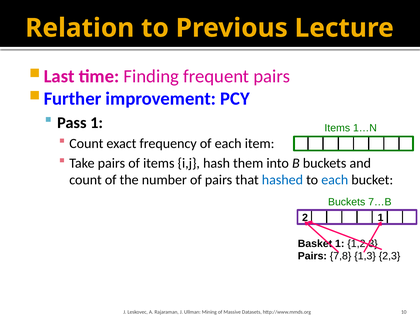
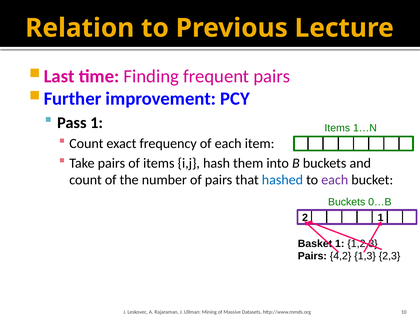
each colour: blue -> purple (335, 180)
7…B: 7…B -> 0…B (380, 202)
7,8: 7,8 -> 4,2 (341, 256)
